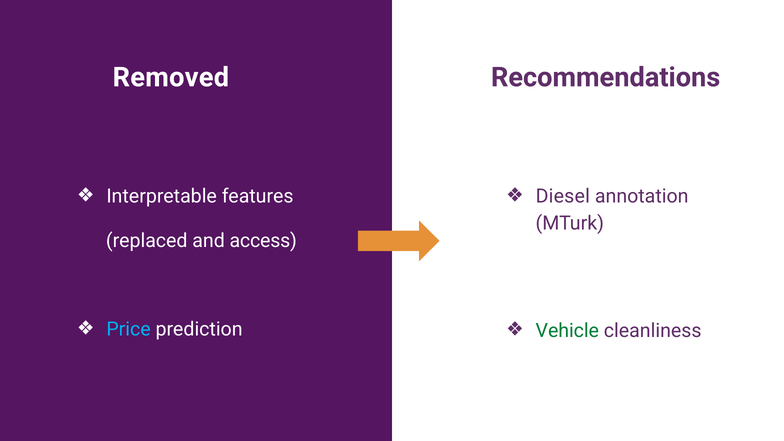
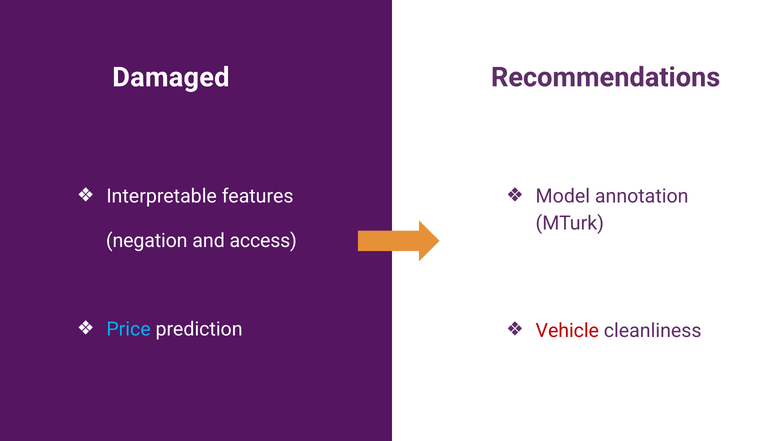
Removed: Removed -> Damaged (171, 77)
Diesel: Diesel -> Model (563, 196)
replaced: replaced -> negation (147, 241)
Vehicle colour: green -> red (567, 331)
